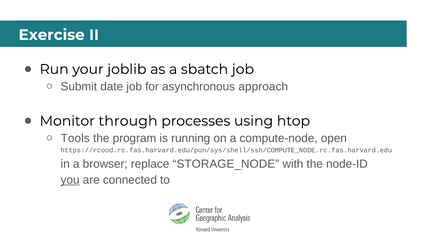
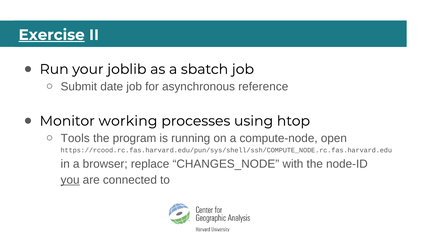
Exercise underline: none -> present (52, 35)
approach: approach -> reference (263, 87)
through: through -> working (128, 121)
STORAGE_NODE: STORAGE_NODE -> CHANGES_NODE (226, 164)
